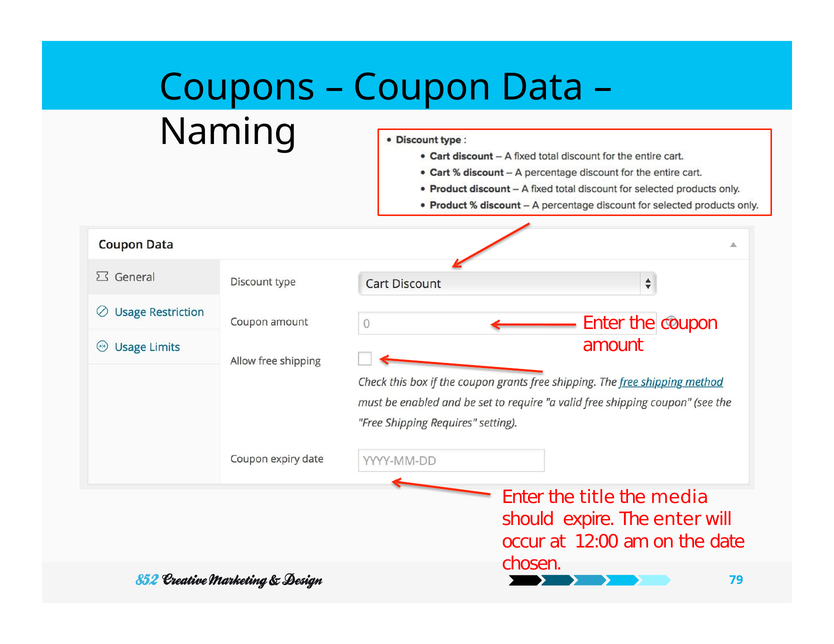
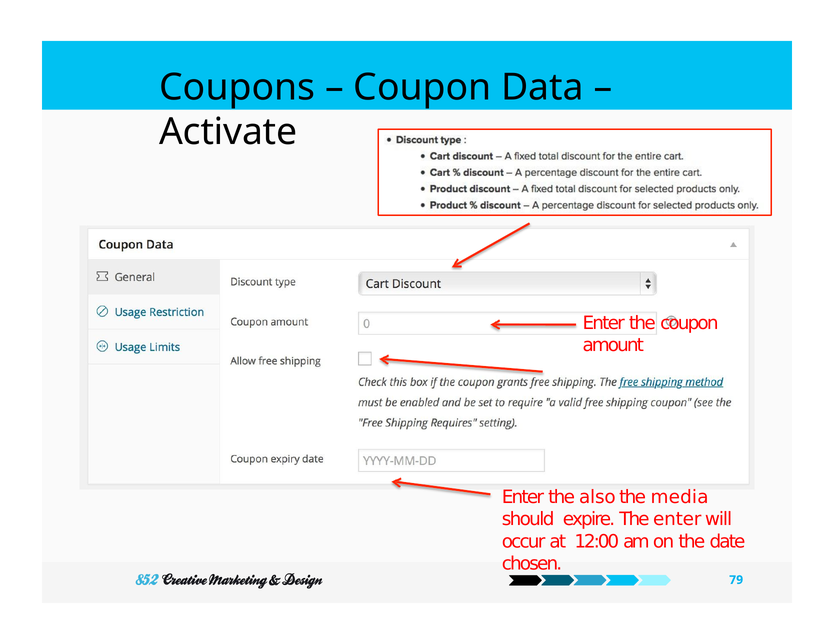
Naming: Naming -> Activate (228, 132)
title: title -> also (597, 497)
